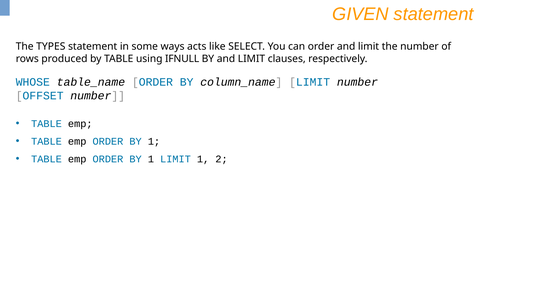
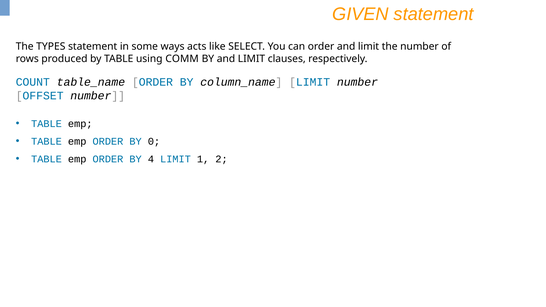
IFNULL: IFNULL -> COMM (182, 59)
WHOSE: WHOSE -> COUNT (33, 82)
1: 1 -> 0 (154, 141)
1: 1 -> 4 (151, 159)
